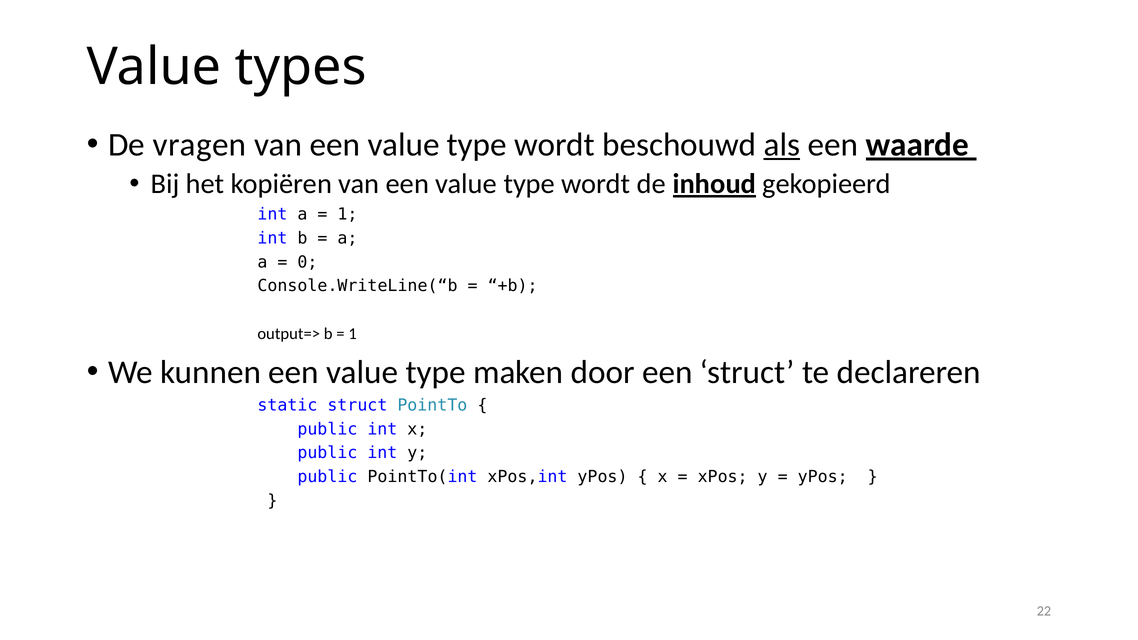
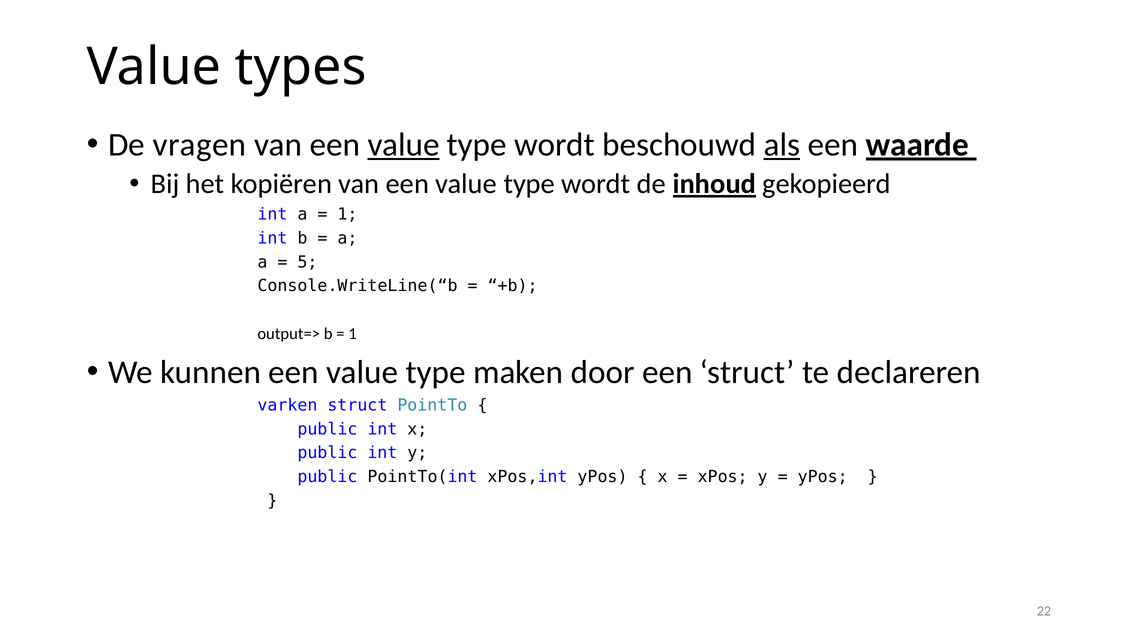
value underline: none -> present (404, 145)
0: 0 -> 5 (307, 262)
static: static -> varken (287, 405)
